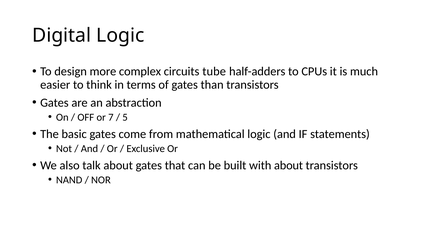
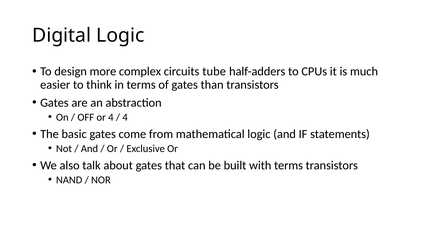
or 7: 7 -> 4 (111, 117)
5: 5 -> 4 (125, 117)
with about: about -> terms (289, 165)
